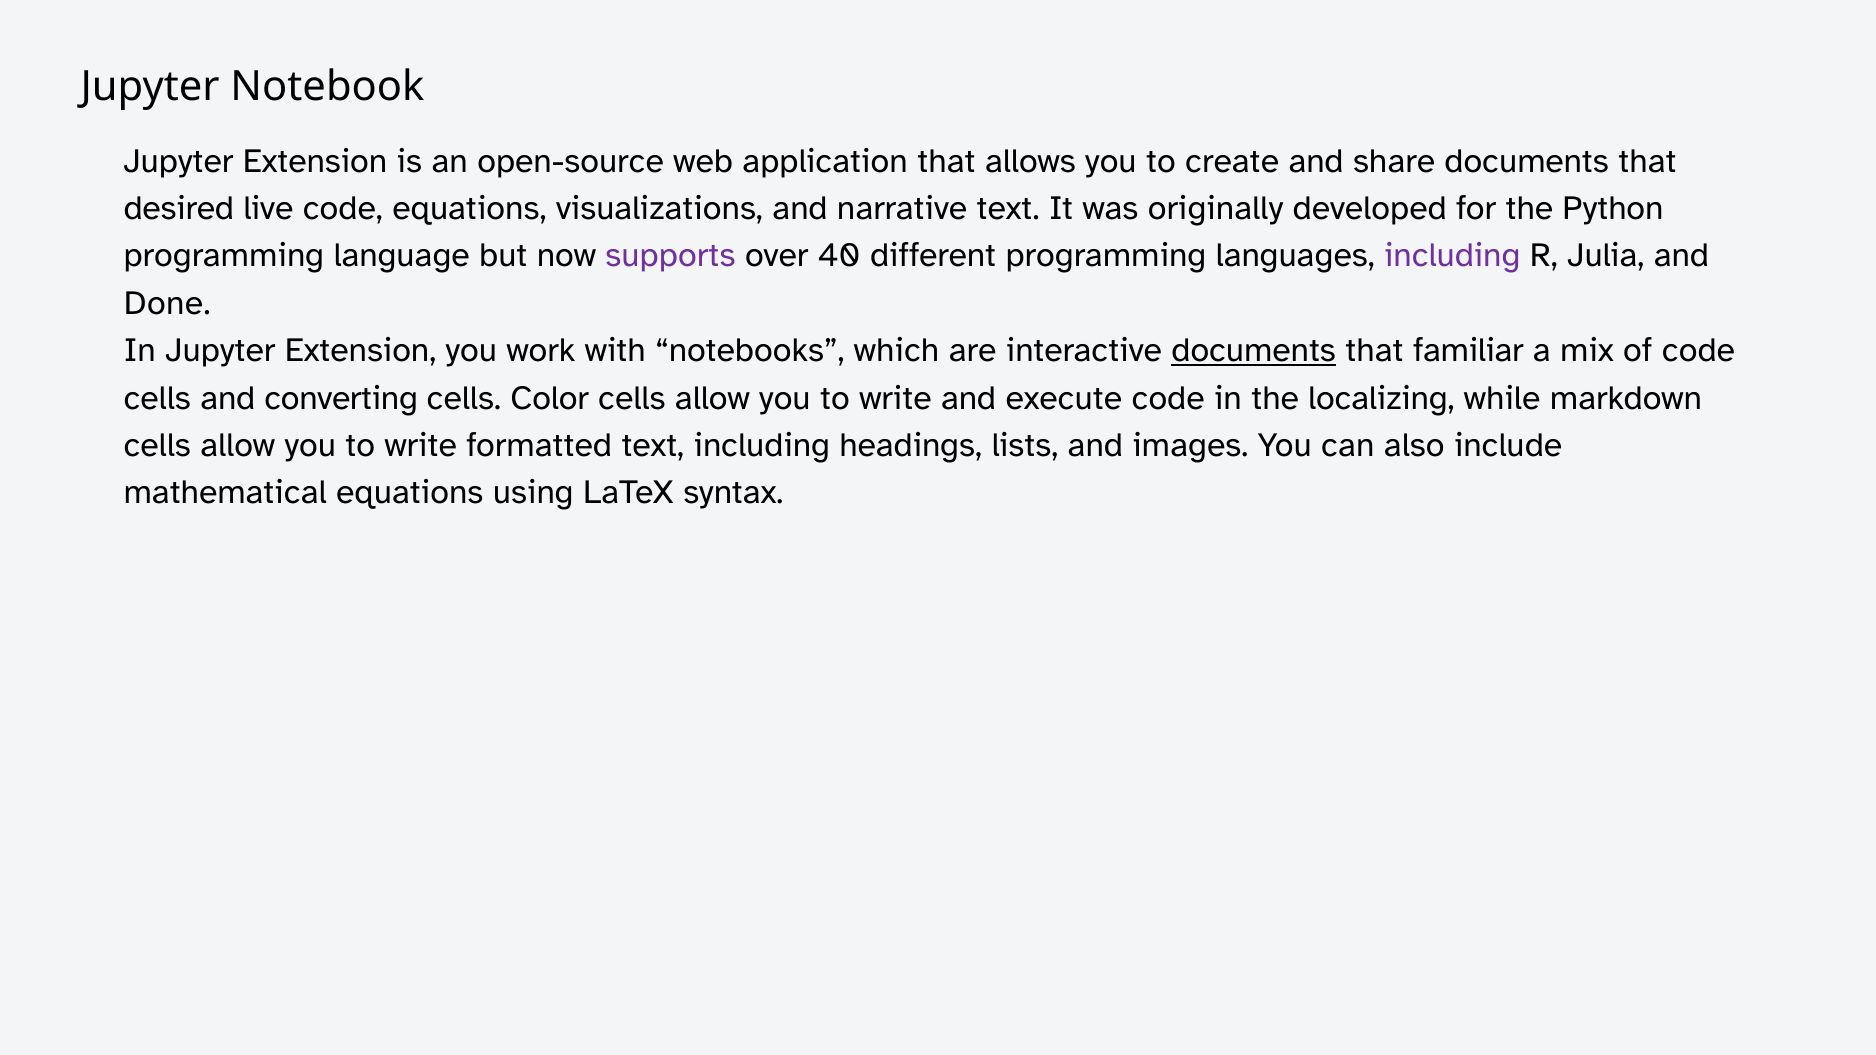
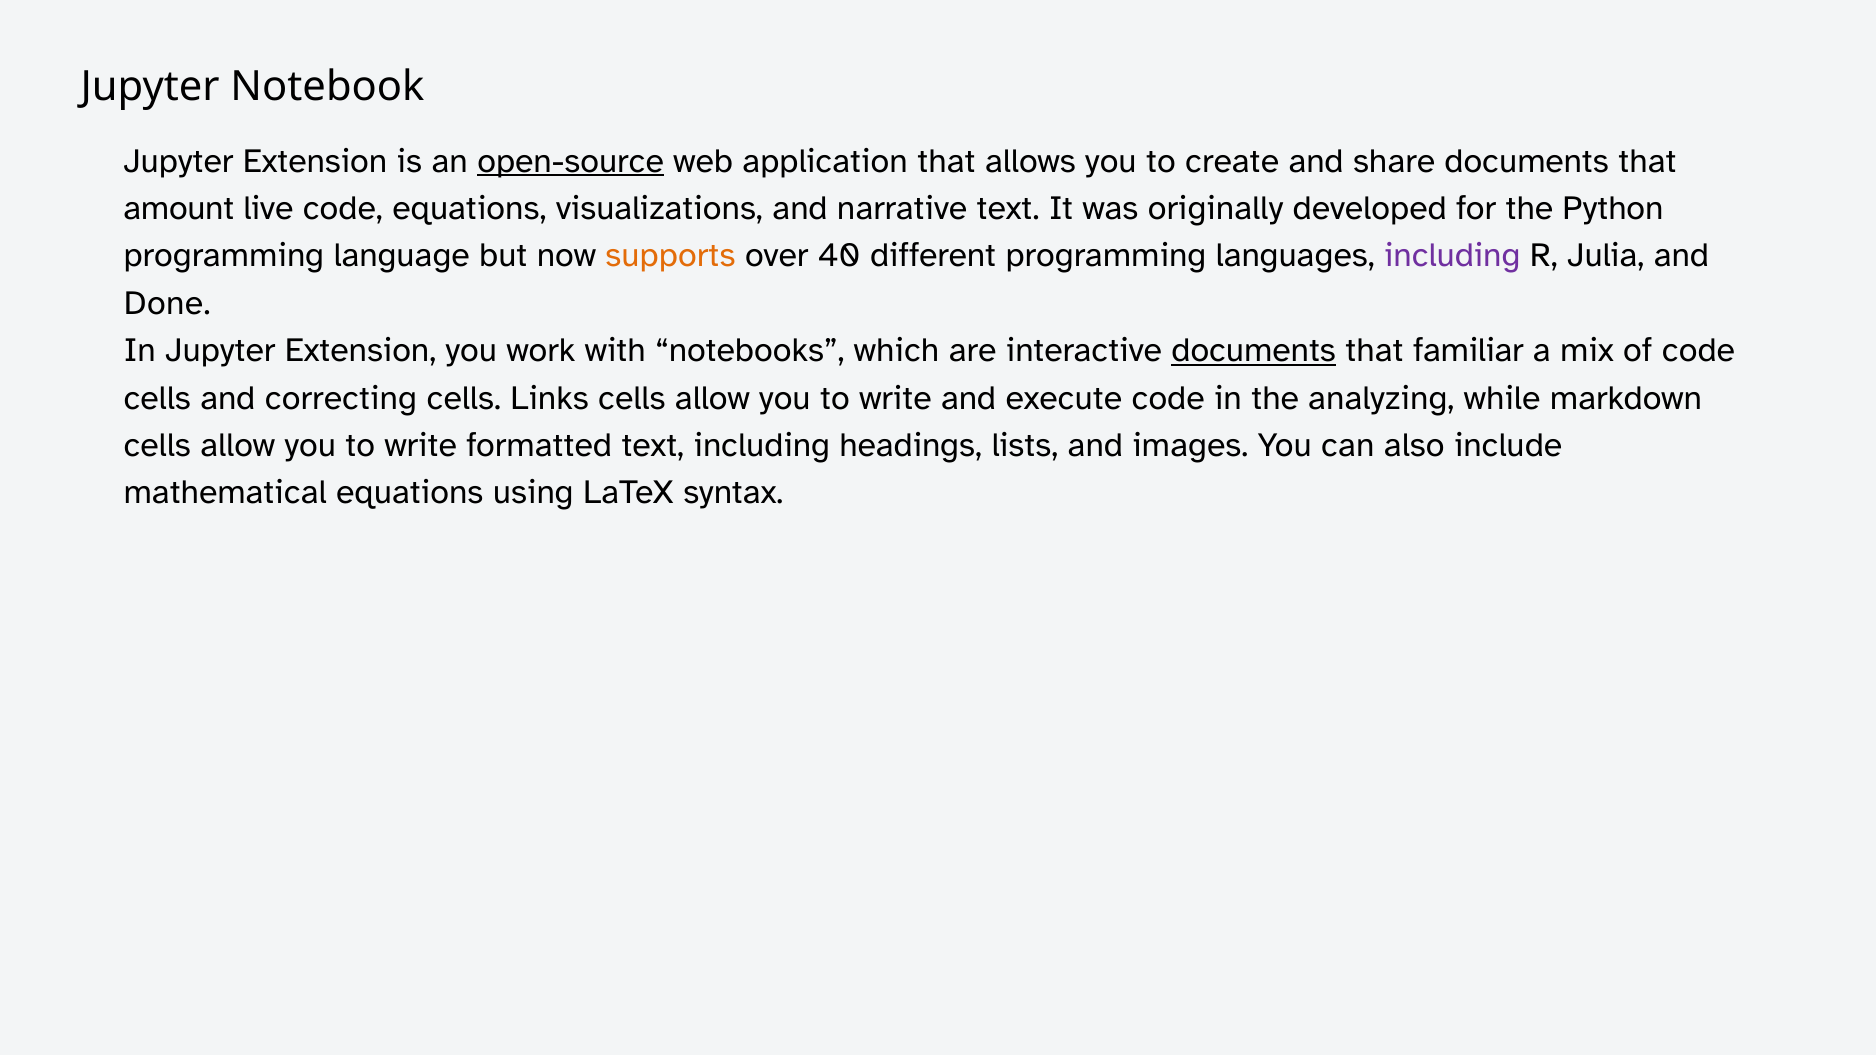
open-source underline: none -> present (571, 161)
desired: desired -> amount (179, 208)
supports colour: purple -> orange (670, 256)
converting: converting -> correcting (341, 398)
Color: Color -> Links (550, 398)
localizing: localizing -> analyzing (1381, 398)
